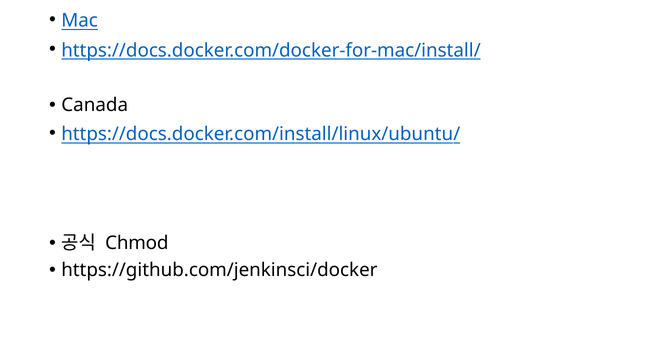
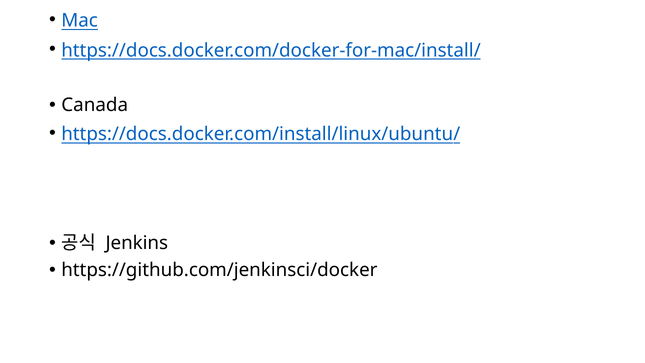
Chmod: Chmod -> Jenkins (137, 243)
